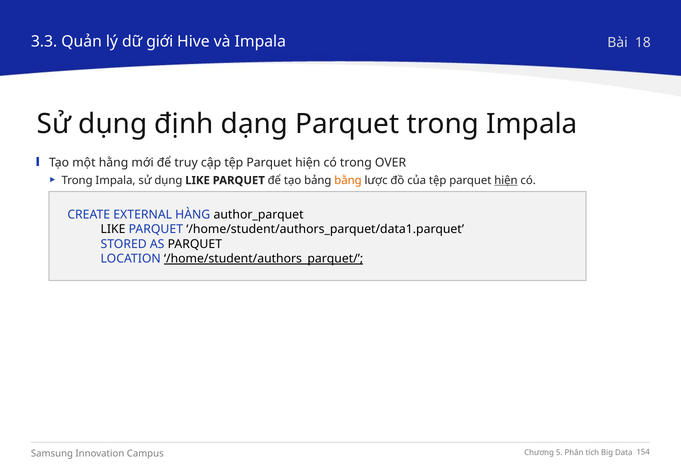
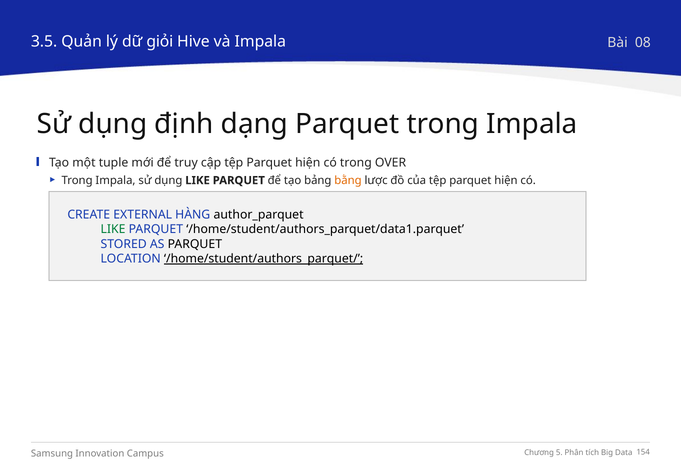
3.3: 3.3 -> 3.5 (44, 41)
giới: giới -> giỏi (160, 41)
18: 18 -> 08 (643, 42)
hằng: hằng -> tuple (114, 162)
hiện underline: present -> none (506, 180)
LIKE colour: black -> green (113, 229)
